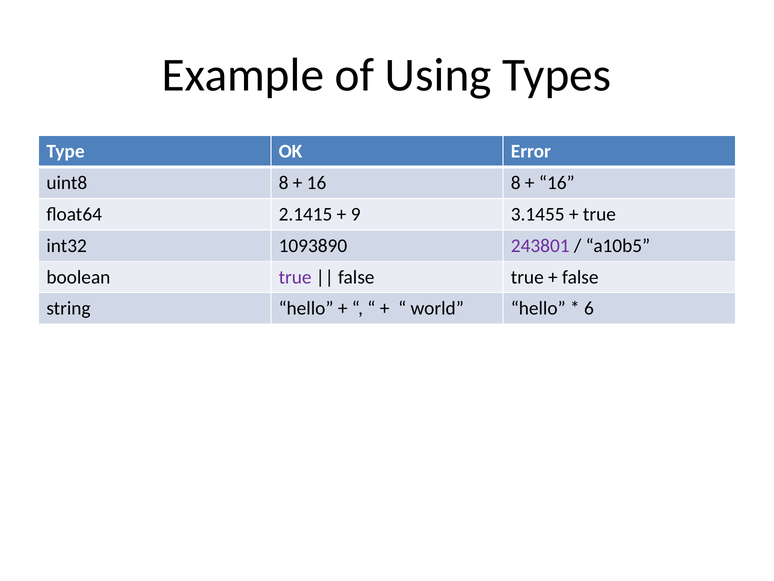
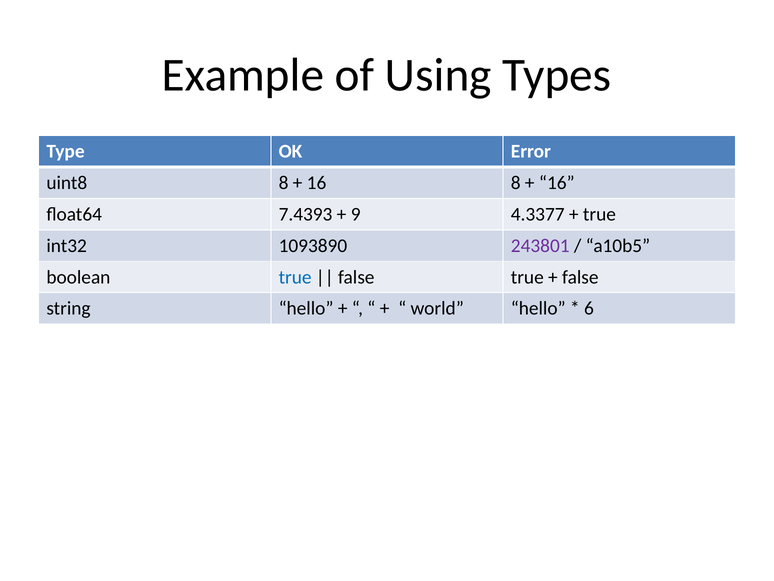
2.1415: 2.1415 -> 7.4393 (306, 214)
3.1455: 3.1455 -> 4.3377 (538, 214)
true colour: purple -> blue (295, 277)
